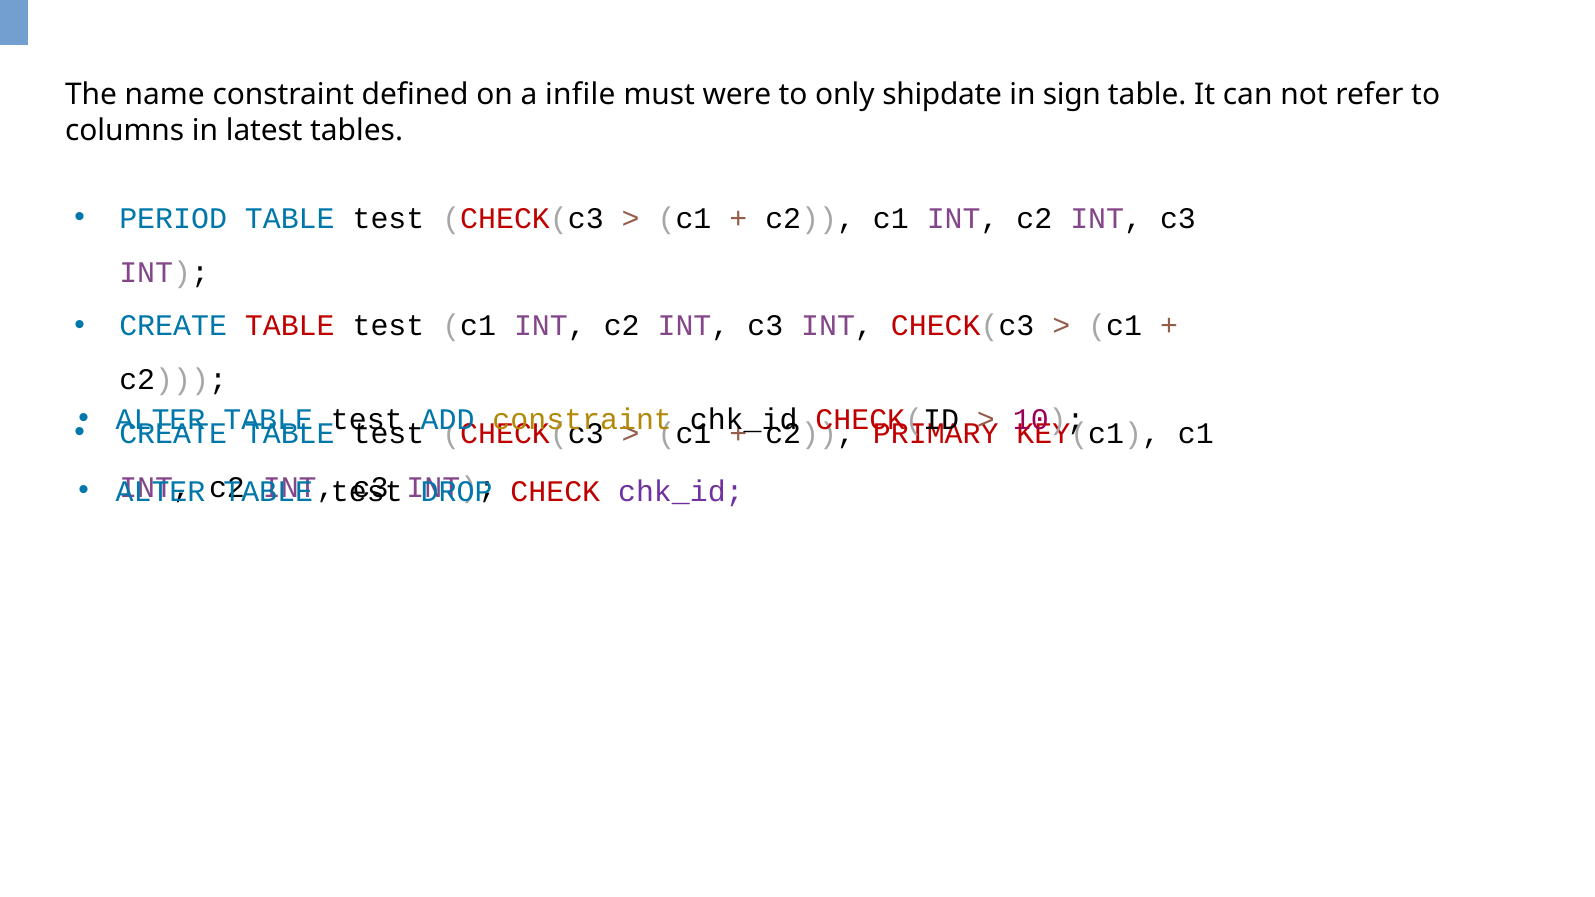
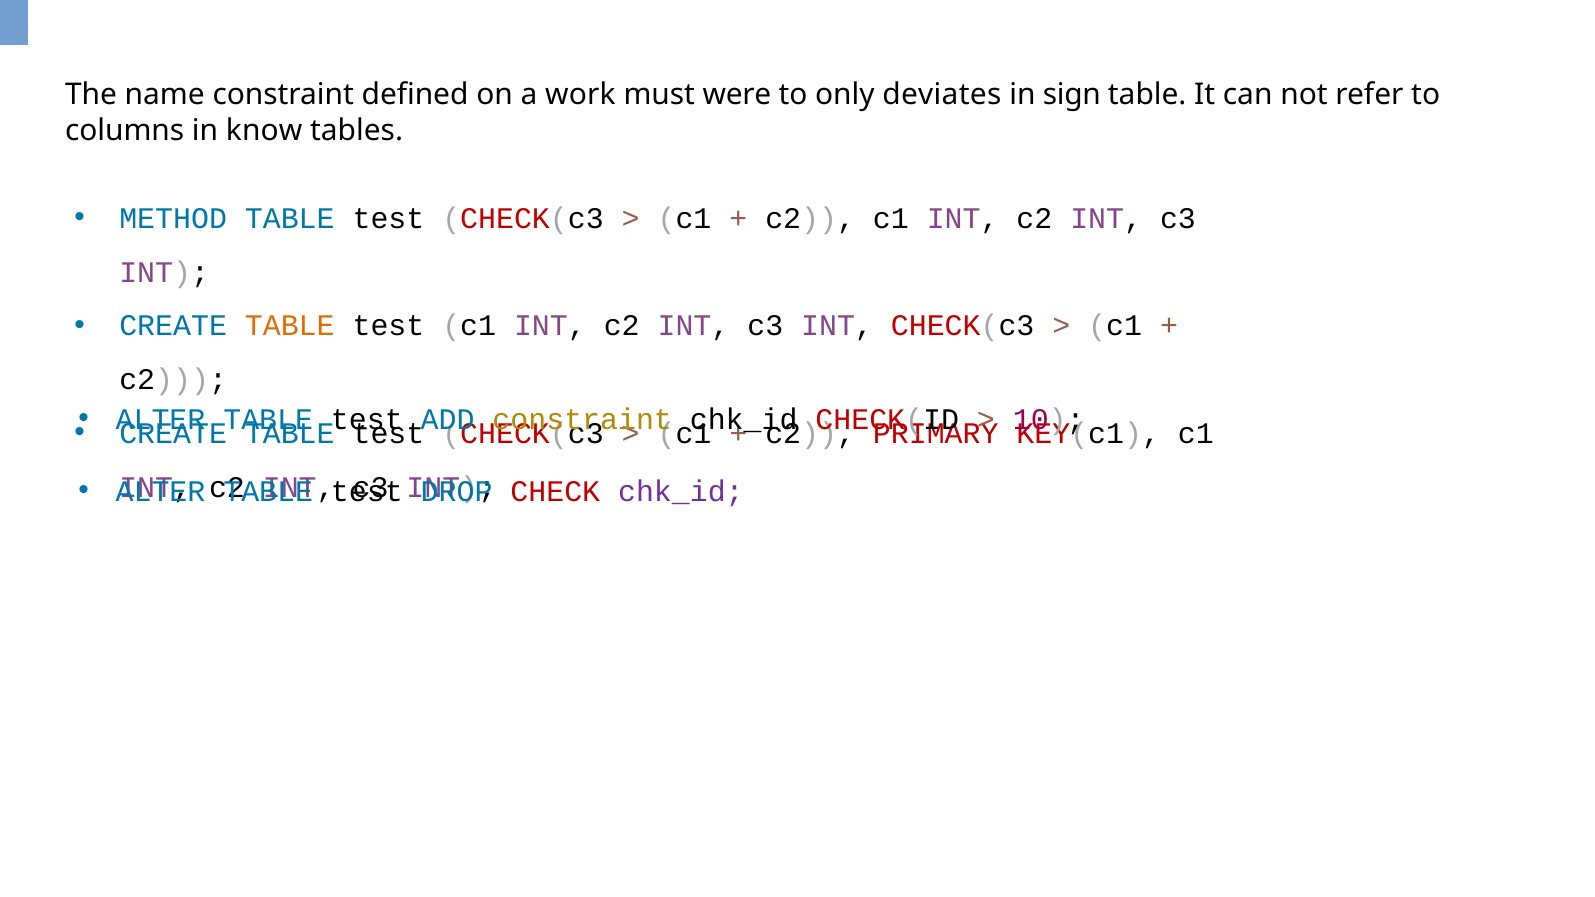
infile: infile -> work (580, 95)
shipdate: shipdate -> deviates (942, 95)
latest: latest -> know (264, 131)
PERIOD: PERIOD -> METHOD (173, 218)
TABLE colour: red -> orange (290, 326)
